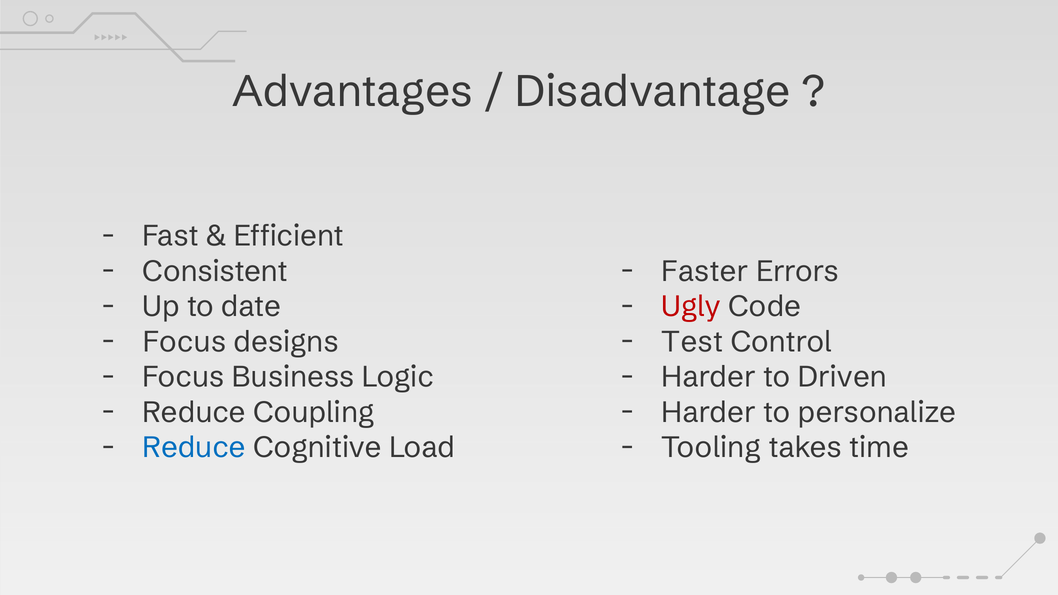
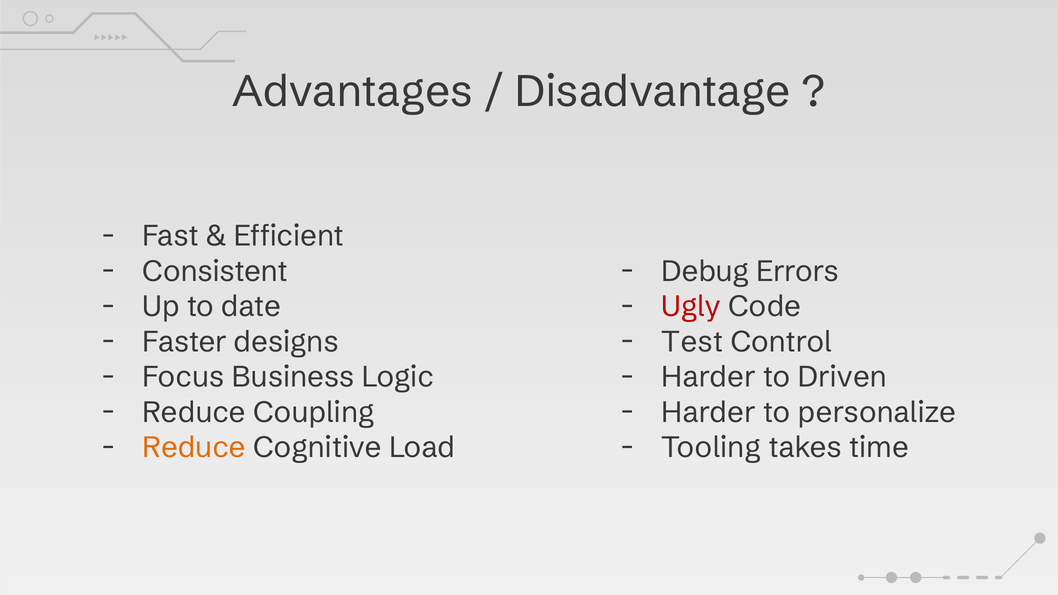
Faster: Faster -> Debug (705, 271)
Focus: Focus -> Faster (185, 342)
Reduce colour: blue -> orange (194, 448)
